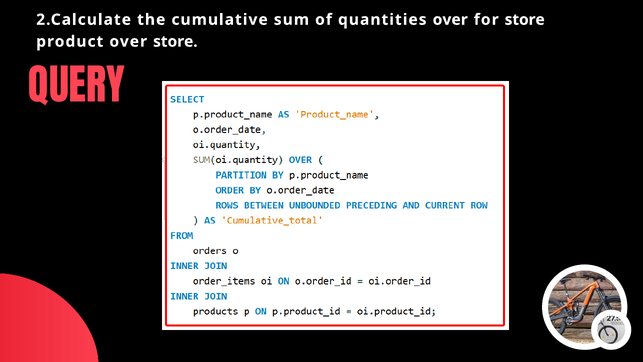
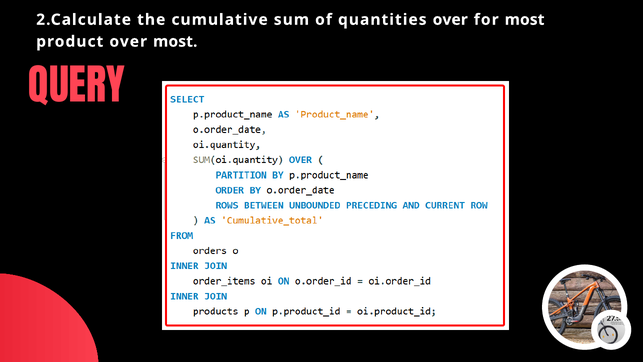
for store: store -> most (525, 20)
over store: store -> most (175, 42)
